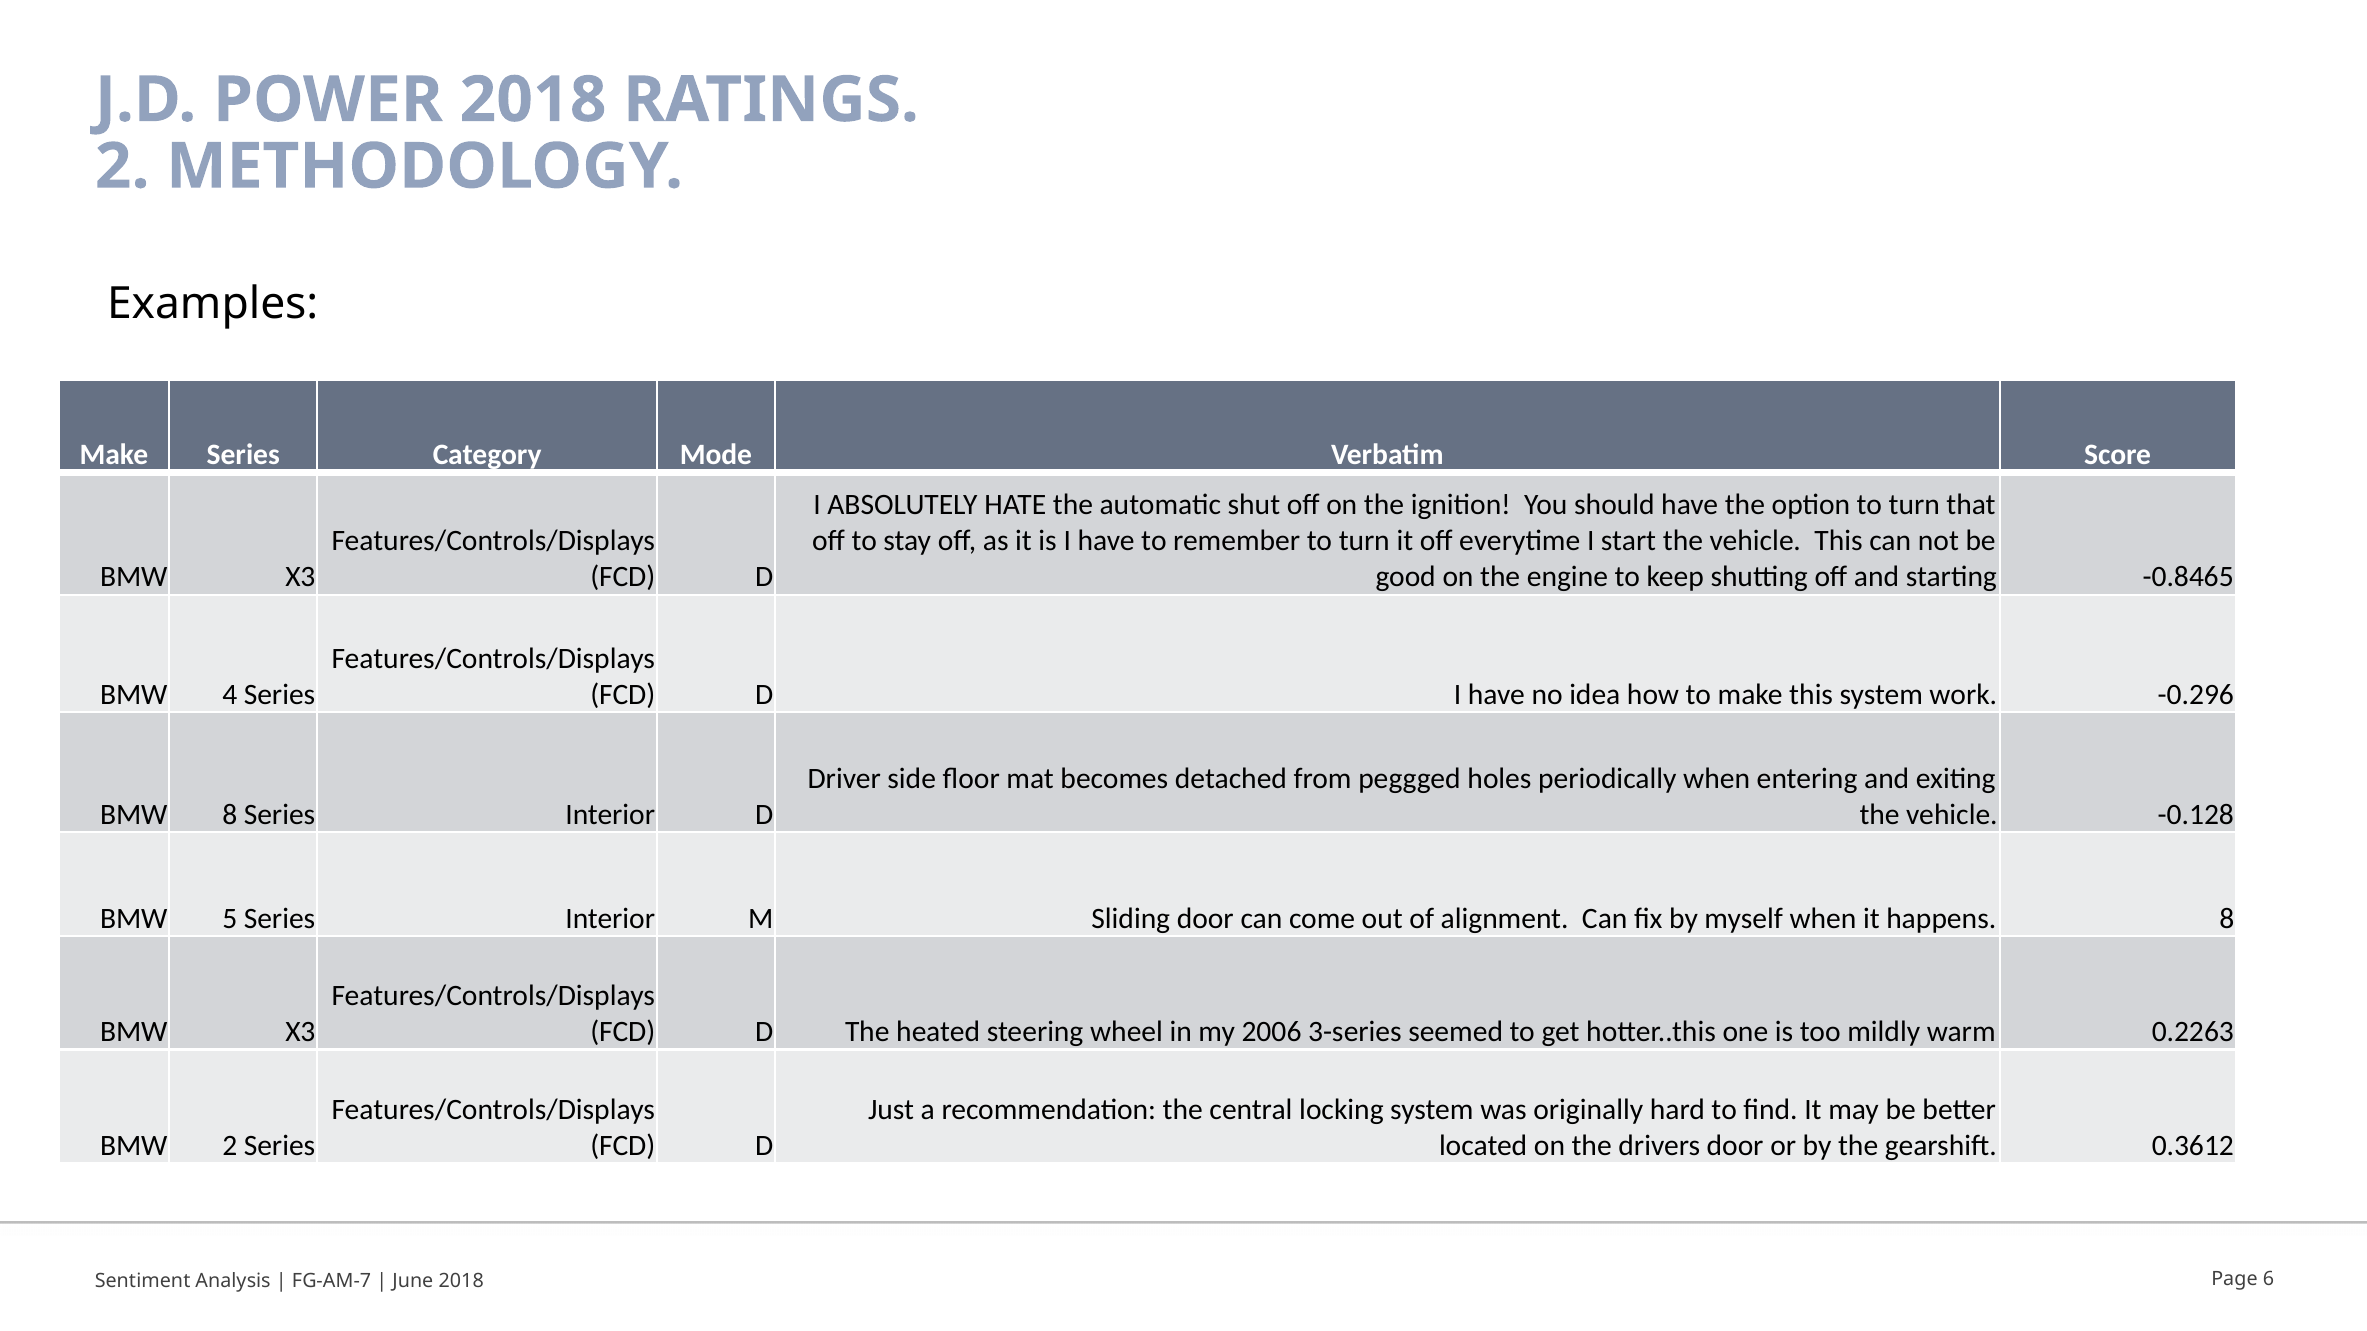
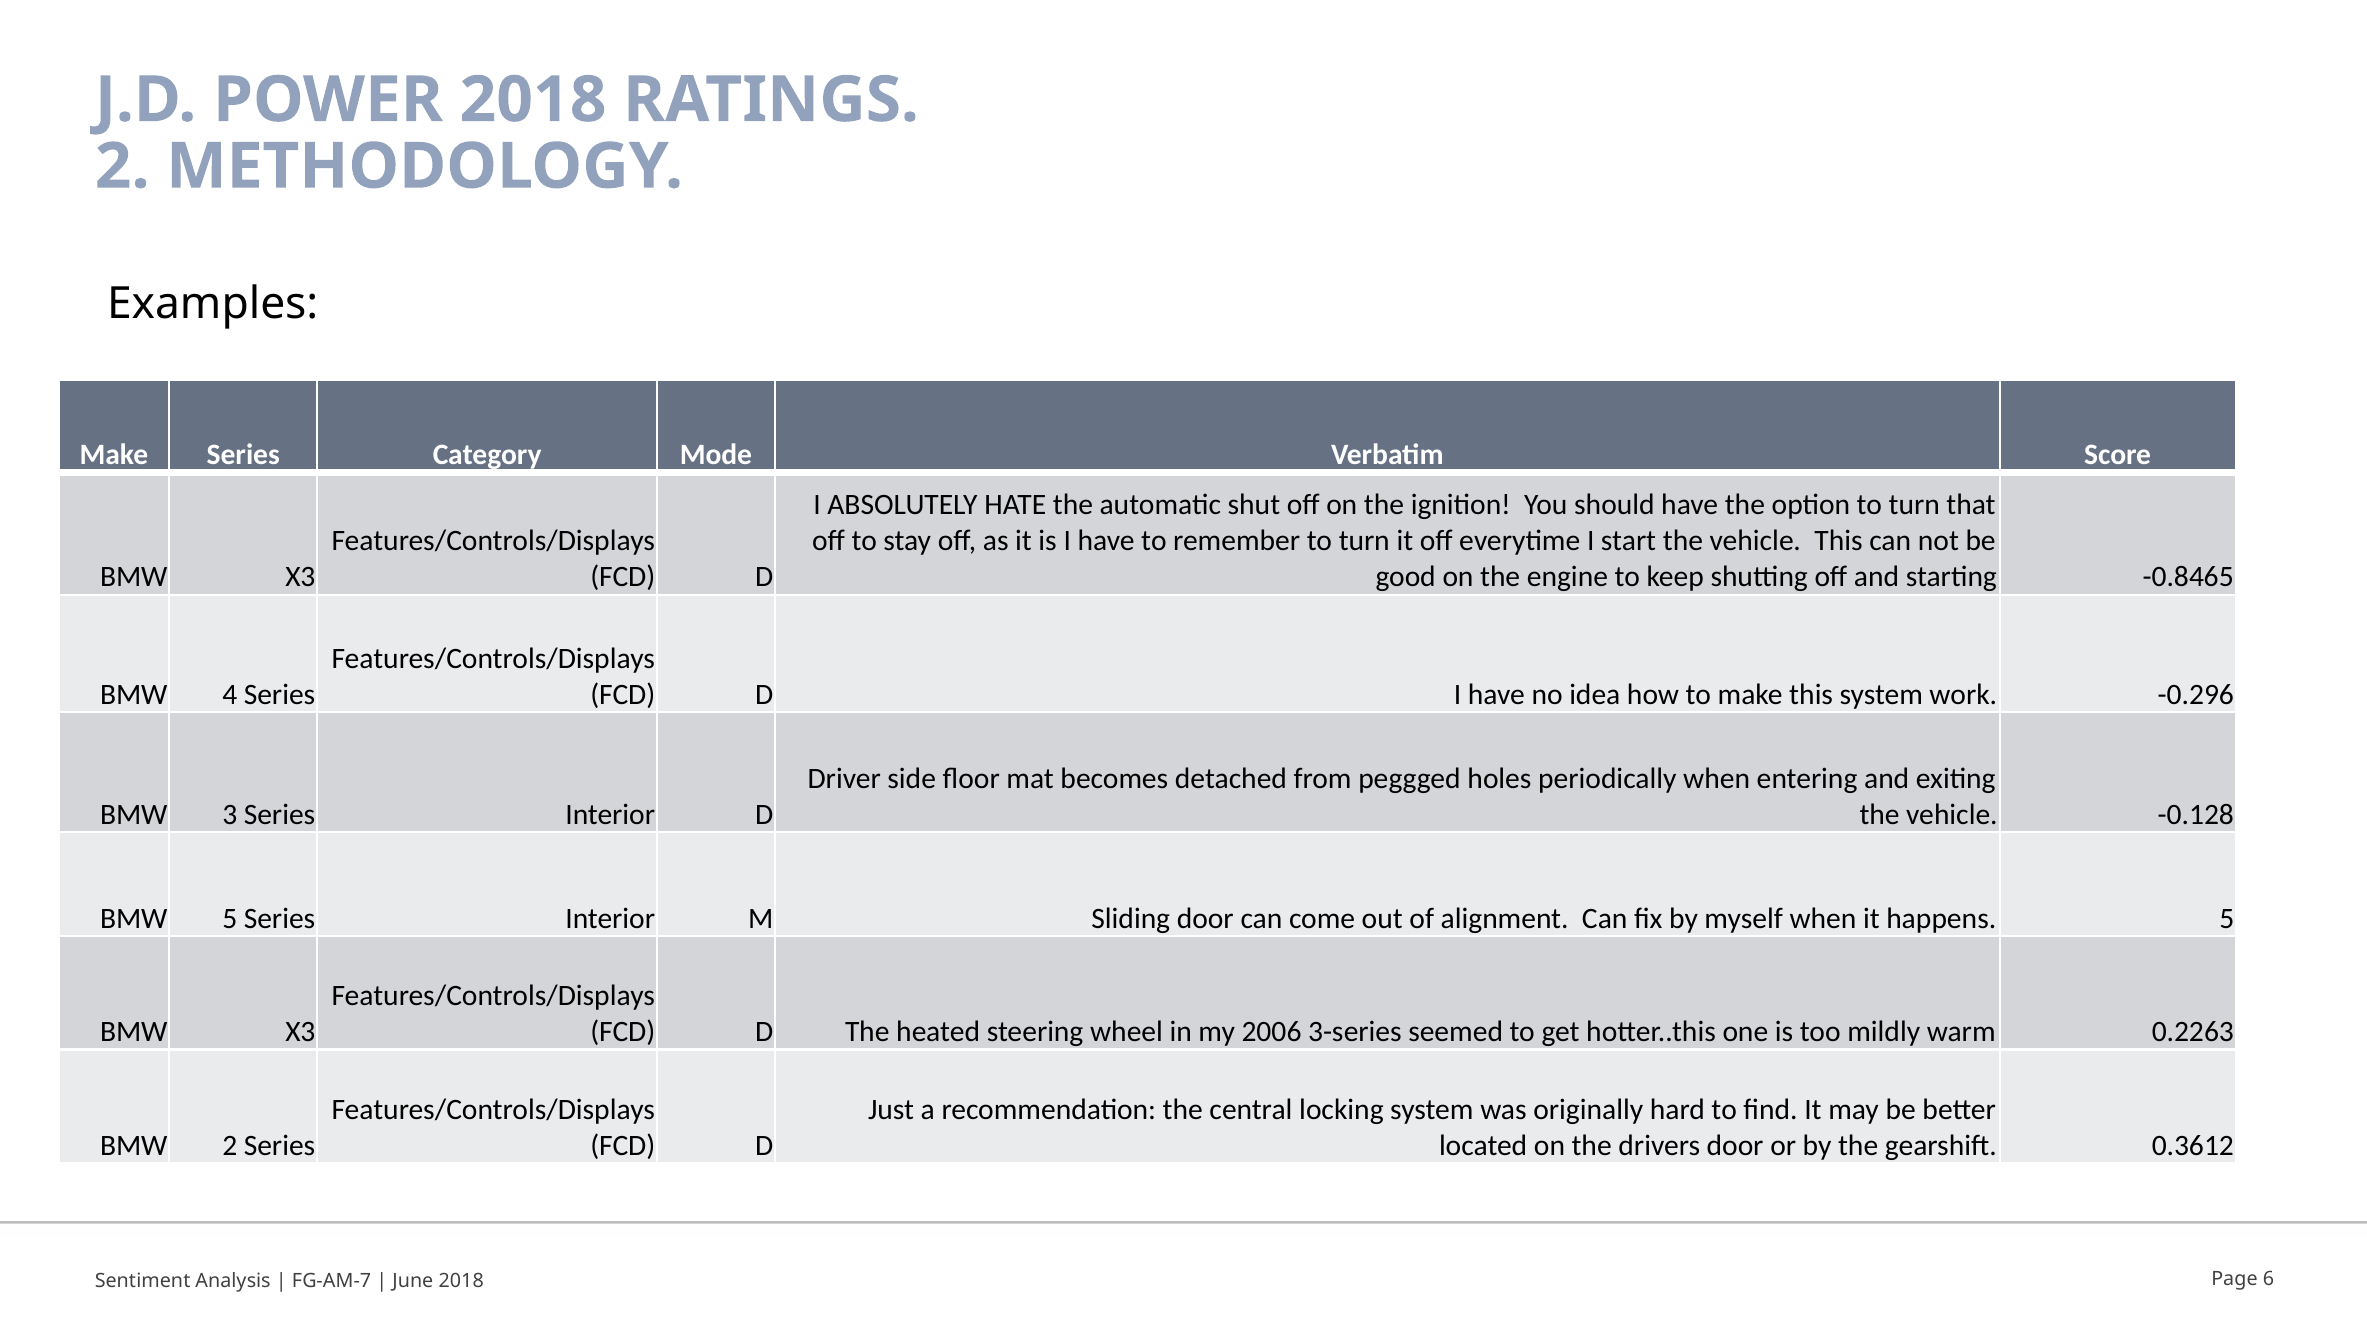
BMW 8: 8 -> 3 (230, 815)
happens 8: 8 -> 5 (2227, 919)
